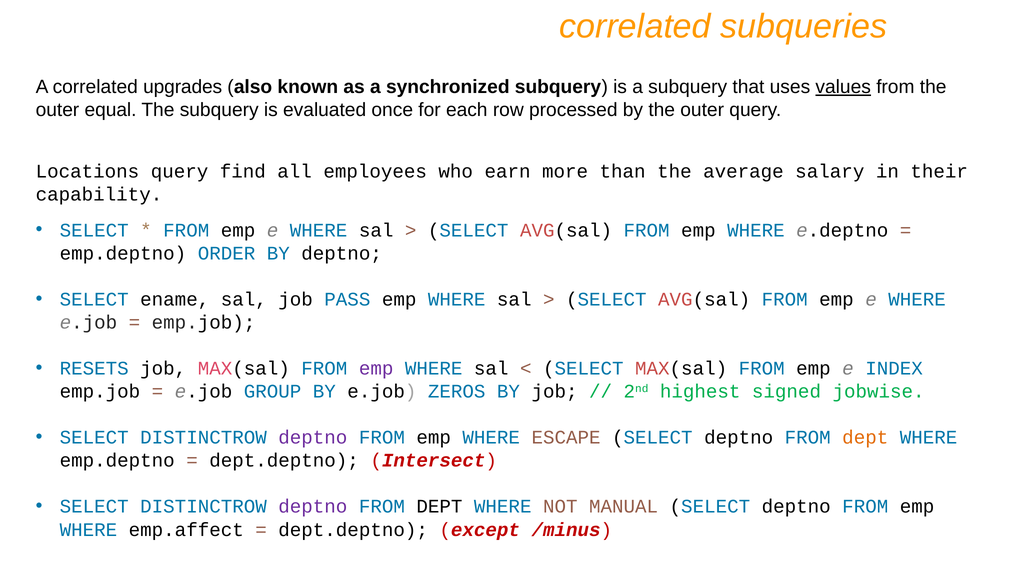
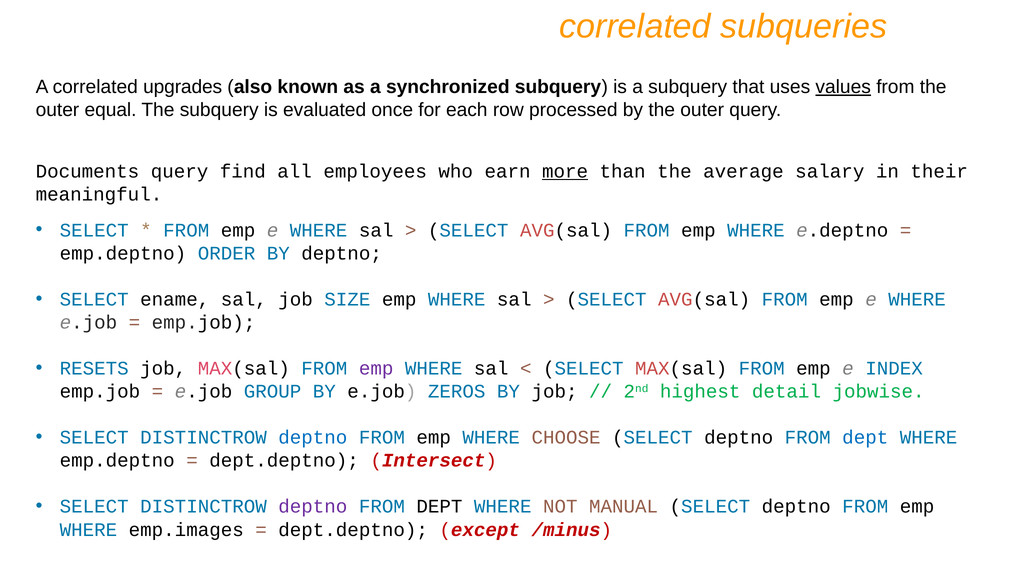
Locations: Locations -> Documents (87, 171)
more underline: none -> present (565, 171)
capability: capability -> meaningful (99, 194)
PASS: PASS -> SIZE (347, 299)
signed: signed -> detail (786, 391)
deptno colour: purple -> blue (313, 437)
ESCAPE: ESCAPE -> CHOOSE (566, 437)
dept colour: orange -> blue (865, 437)
emp.affect: emp.affect -> emp.images (186, 529)
